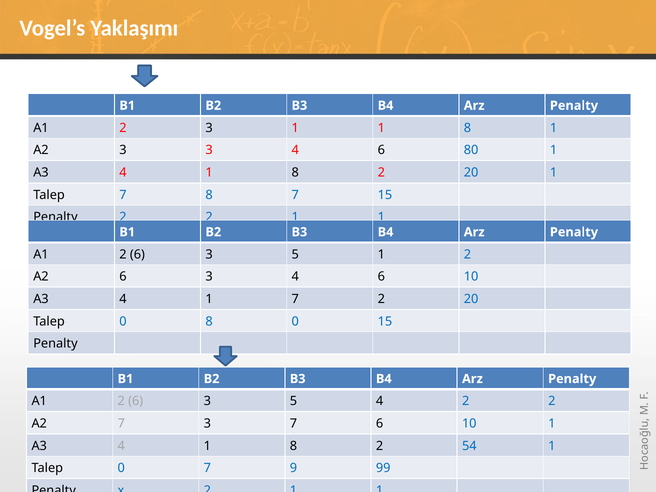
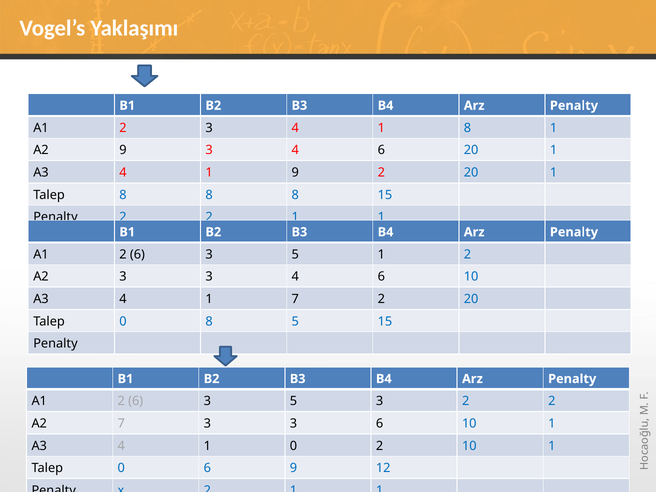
2 3 1: 1 -> 4 (295, 128)
A2 3: 3 -> 9 (123, 150)
6 80: 80 -> 20 (471, 150)
8: 8 -> 9 (295, 172)
Talep 7: 7 -> 8 (123, 195)
7: 7 -> 8 (295, 195)
A2 6: 6 -> 3 (123, 277)
8 0: 0 -> 5 (295, 321)
5 4: 4 -> 3 (380, 401)
7 3 7: 7 -> 3 (293, 423)
8: 8 -> 0 (293, 446)
2 54: 54 -> 10 (469, 446)
0 7: 7 -> 6 (207, 468)
99: 99 -> 12 (383, 468)
